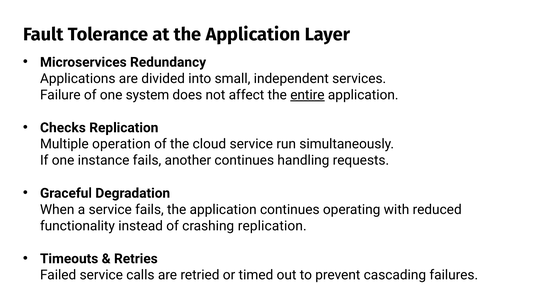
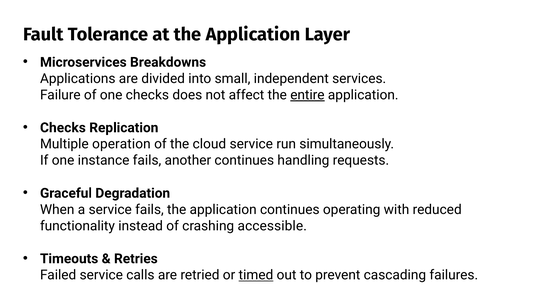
Redundancy: Redundancy -> Breakdowns (168, 62)
one system: system -> checks (147, 95)
crashing replication: replication -> accessible (272, 226)
timed underline: none -> present (256, 275)
